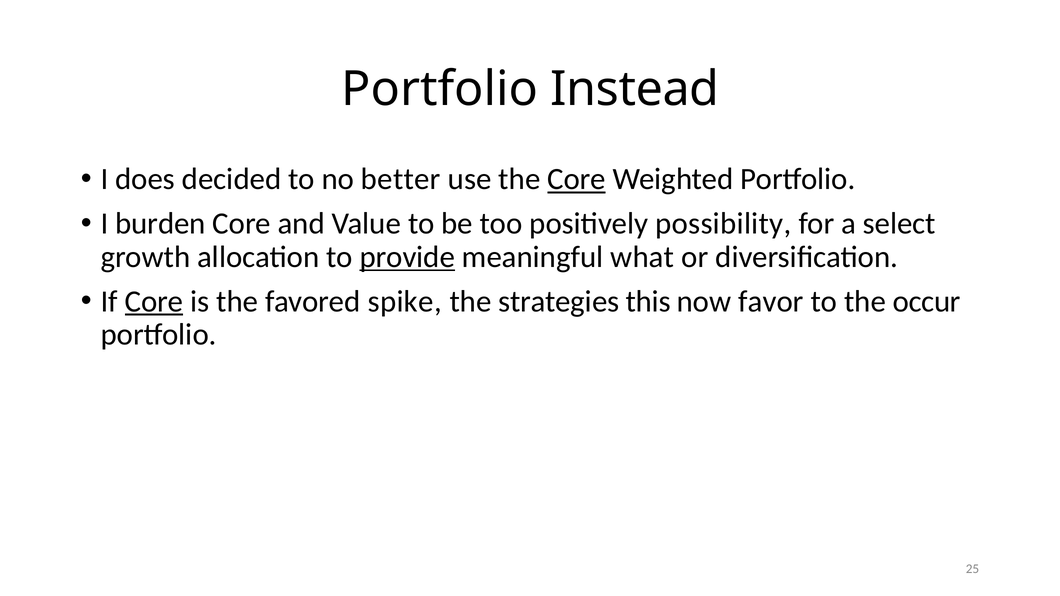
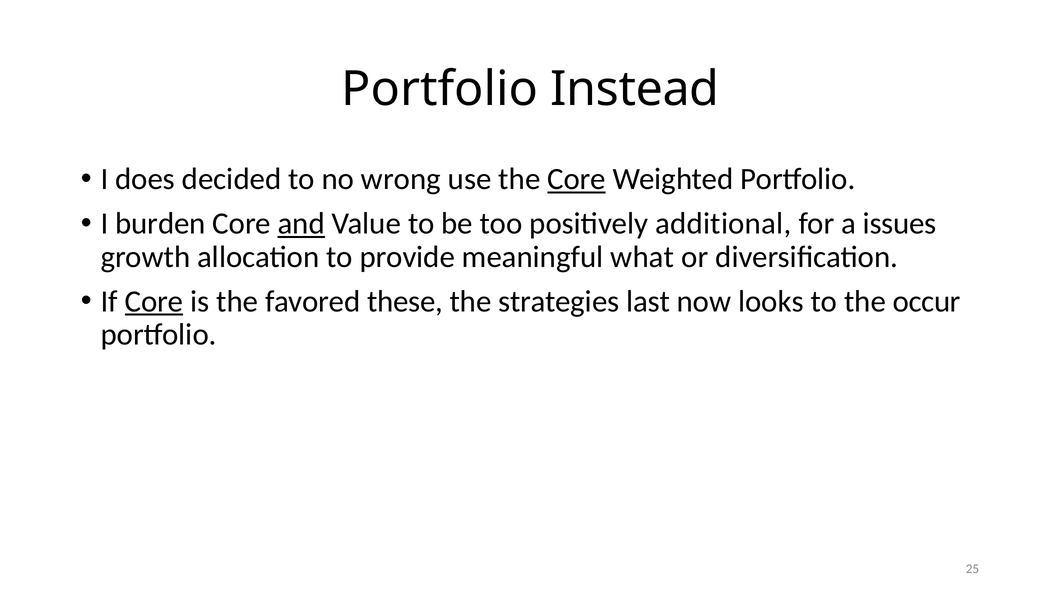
better: better -> wrong (401, 179)
and underline: none -> present (301, 224)
possibility: possibility -> additional (723, 224)
select: select -> issues (899, 224)
provide underline: present -> none (407, 257)
spike: spike -> these (405, 302)
this: this -> last (648, 302)
favor: favor -> looks (771, 302)
